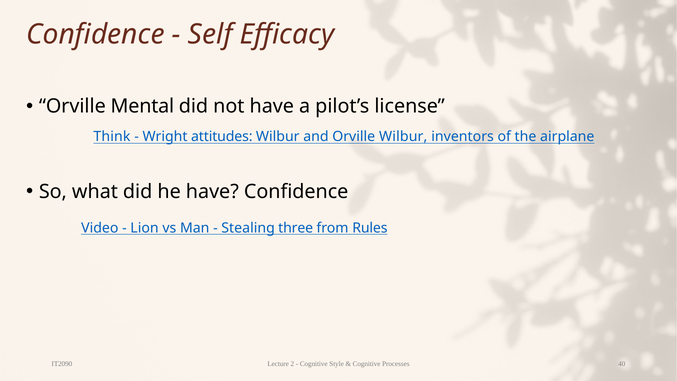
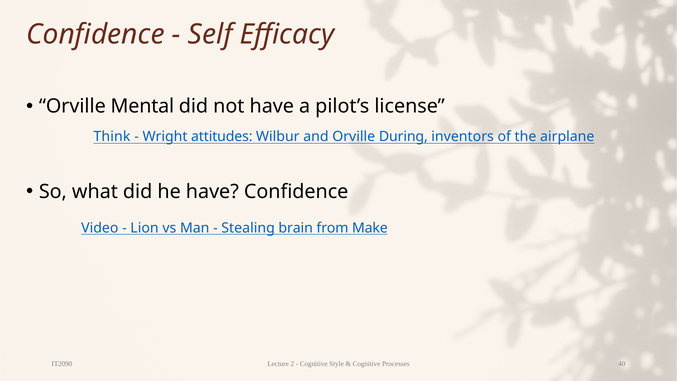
Orville Wilbur: Wilbur -> During (403, 137)
three: three -> brain (296, 228)
Rules: Rules -> Make (370, 228)
